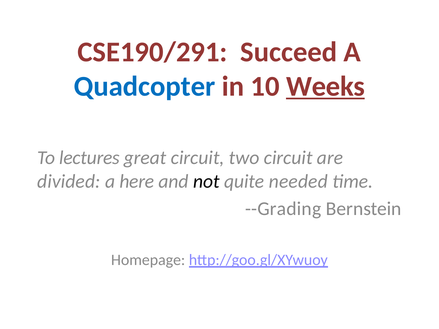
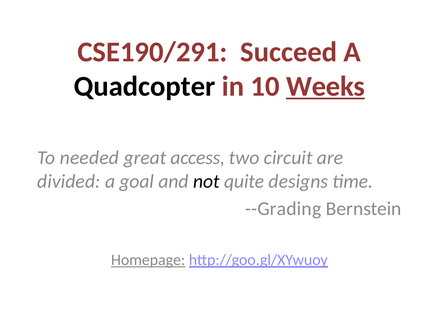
Quadcopter colour: blue -> black (145, 86)
lectures: lectures -> needed (89, 158)
great circuit: circuit -> access (198, 158)
here: here -> goal (137, 181)
needed: needed -> designs (298, 181)
Homepage underline: none -> present (148, 260)
